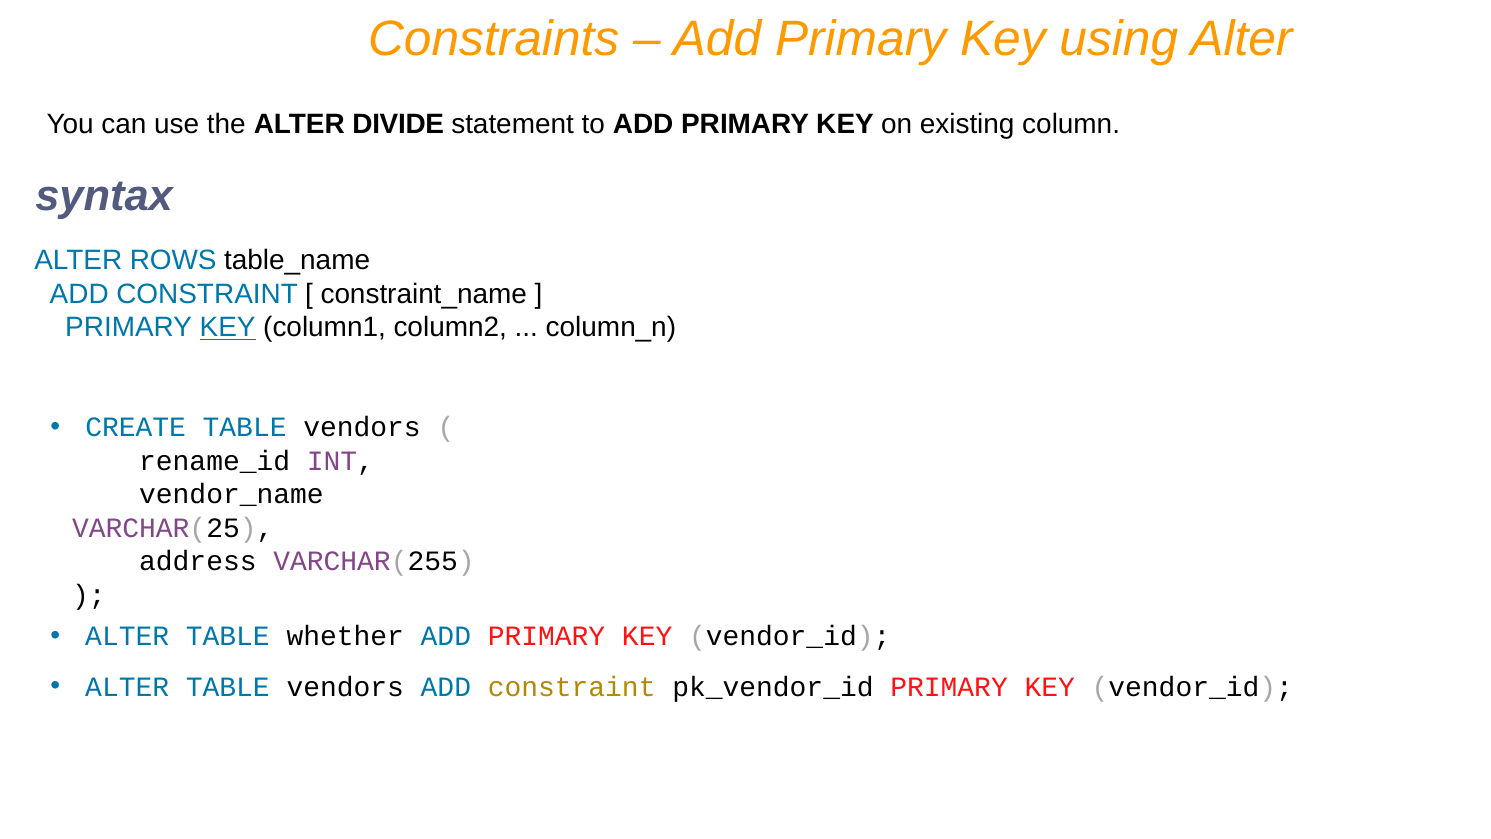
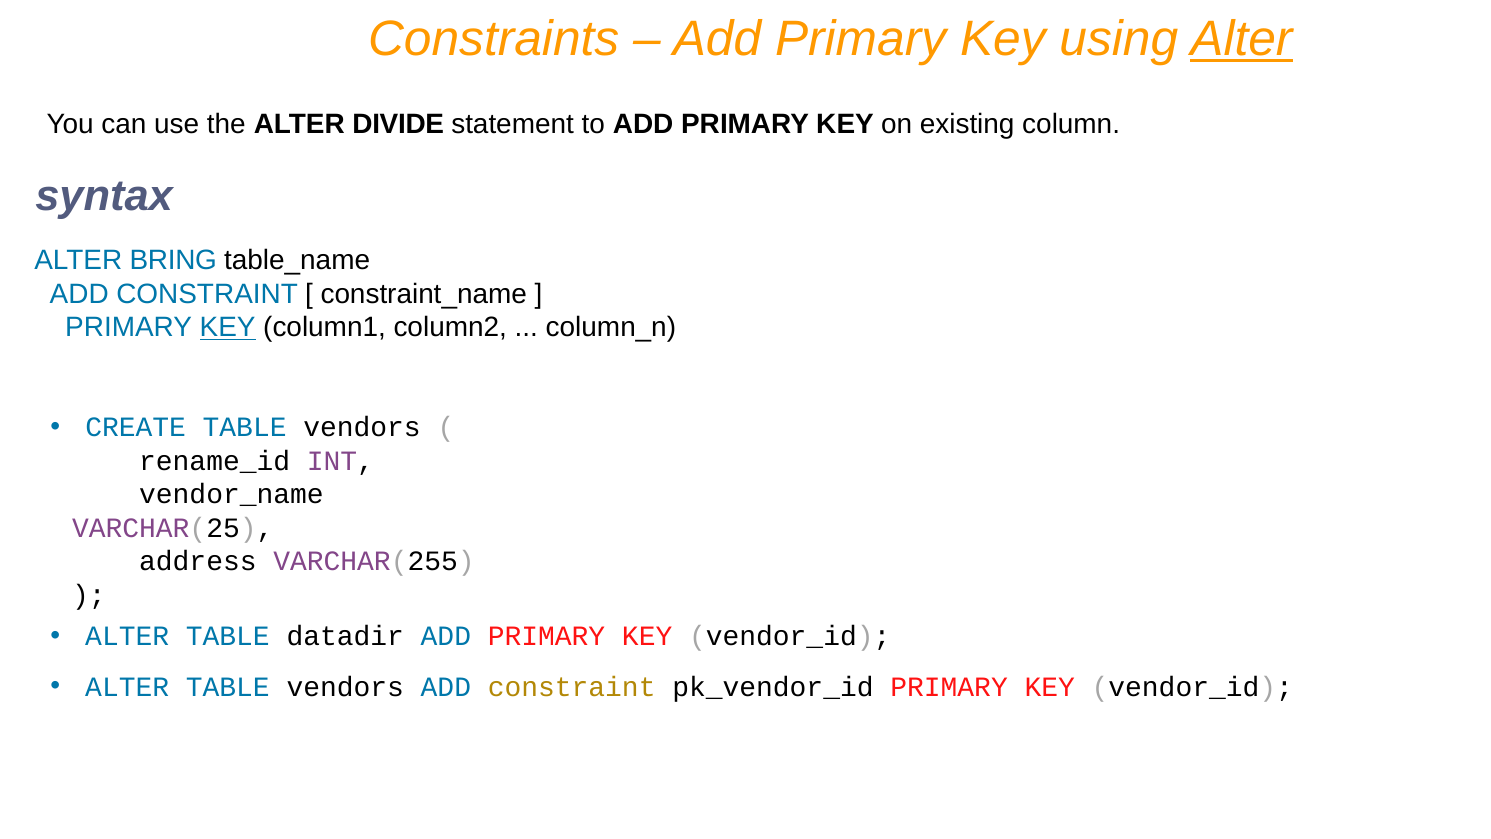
Alter underline: none -> present (1241, 39)
ROWS: ROWS -> BRING (173, 260)
whether: whether -> datadir (345, 636)
